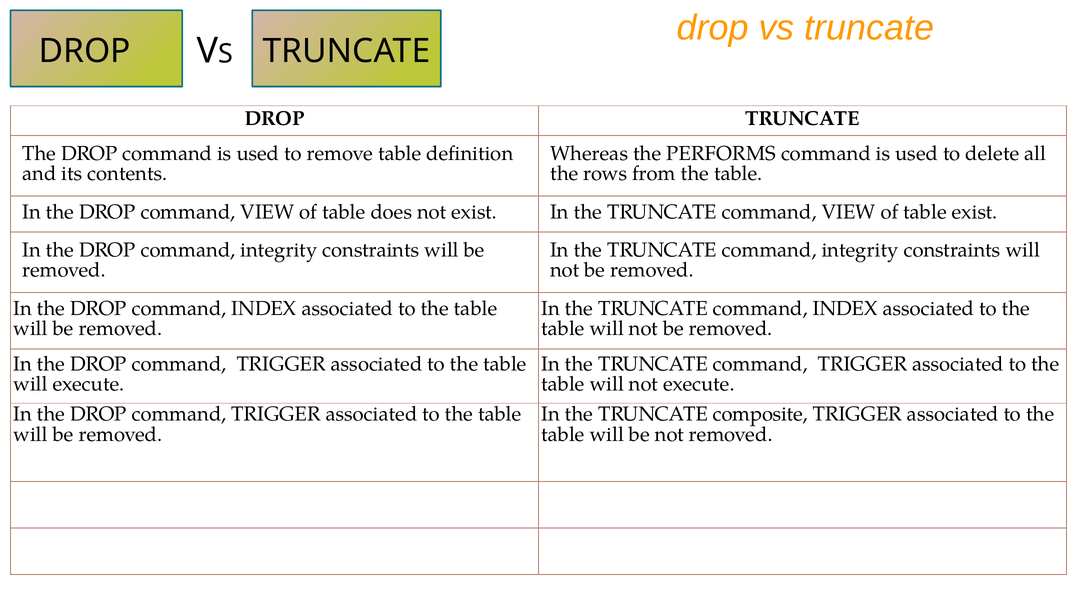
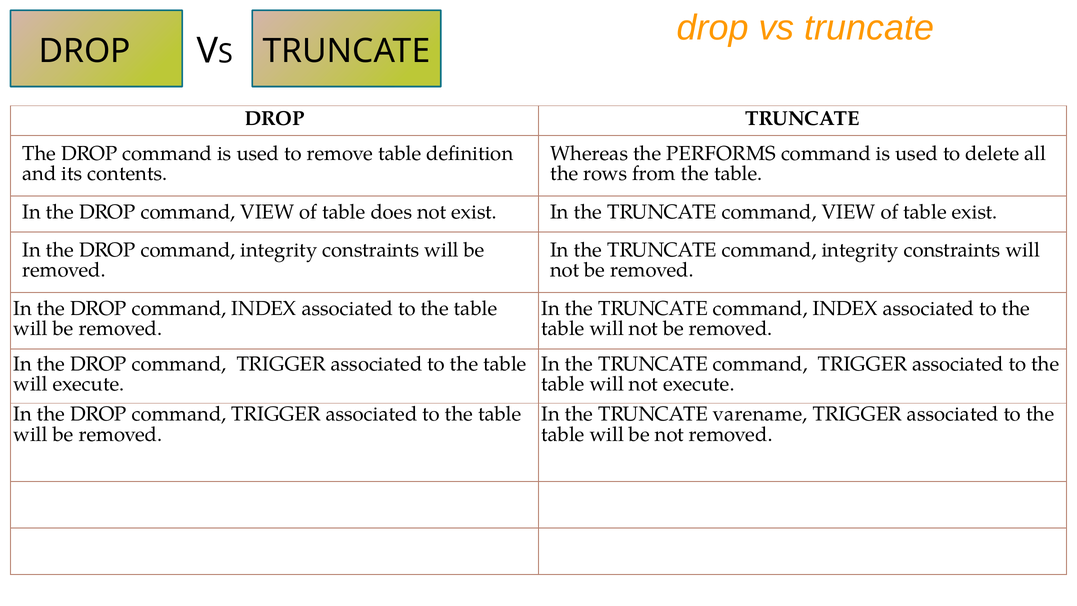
composite: composite -> varename (760, 414)
